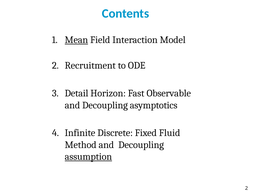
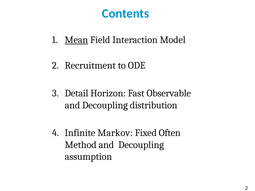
asymptotics: asymptotics -> distribution (154, 105)
Discrete: Discrete -> Markov (115, 133)
Fluid: Fluid -> Often (170, 133)
assumption underline: present -> none (88, 157)
